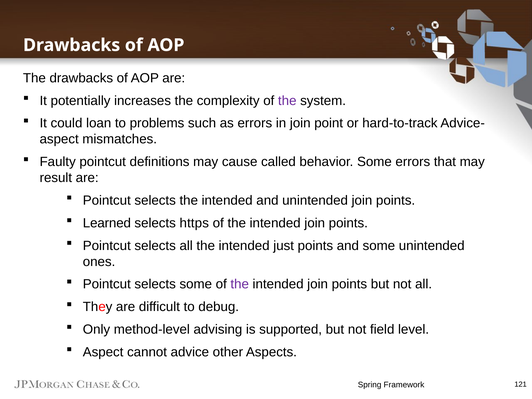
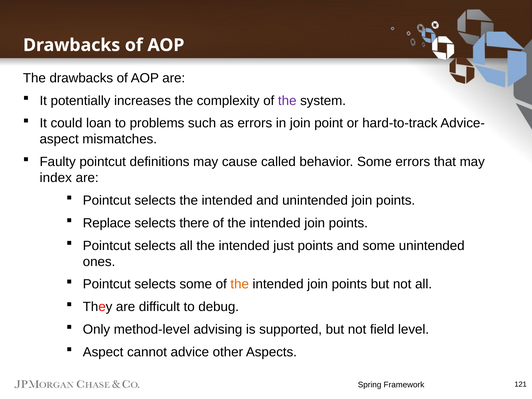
result: result -> index (56, 178)
Learned: Learned -> Replace (107, 223)
https: https -> there (194, 223)
the colour: purple -> orange (240, 284)
